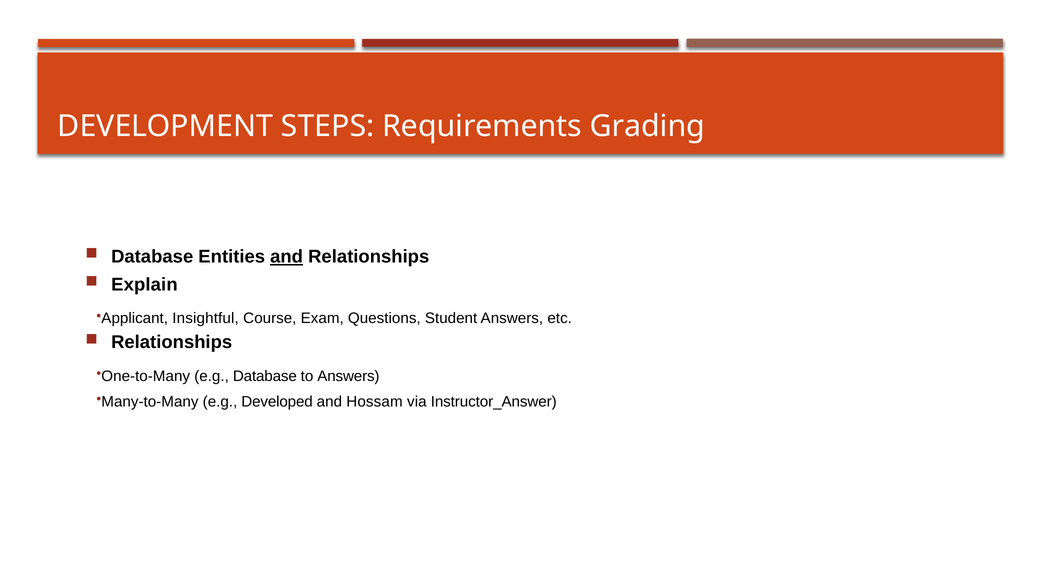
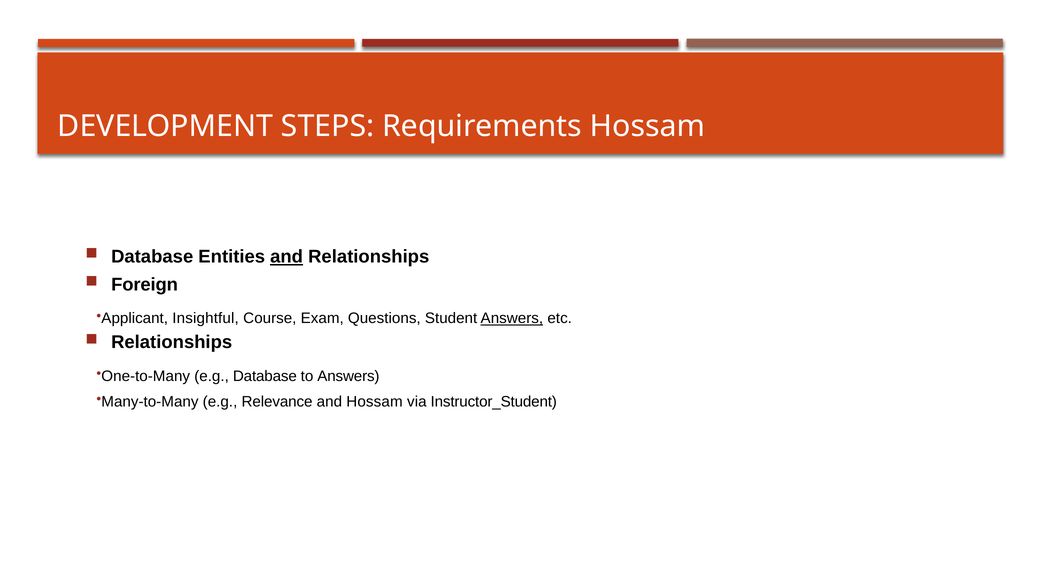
Requirements Grading: Grading -> Hossam (647, 126)
Explain: Explain -> Foreign (145, 285)
Answers underline: none -> present (512, 319)
Developed: Developed -> Relevance (277, 402)
Instructor_Answer: Instructor_Answer -> Instructor_Student (494, 402)
